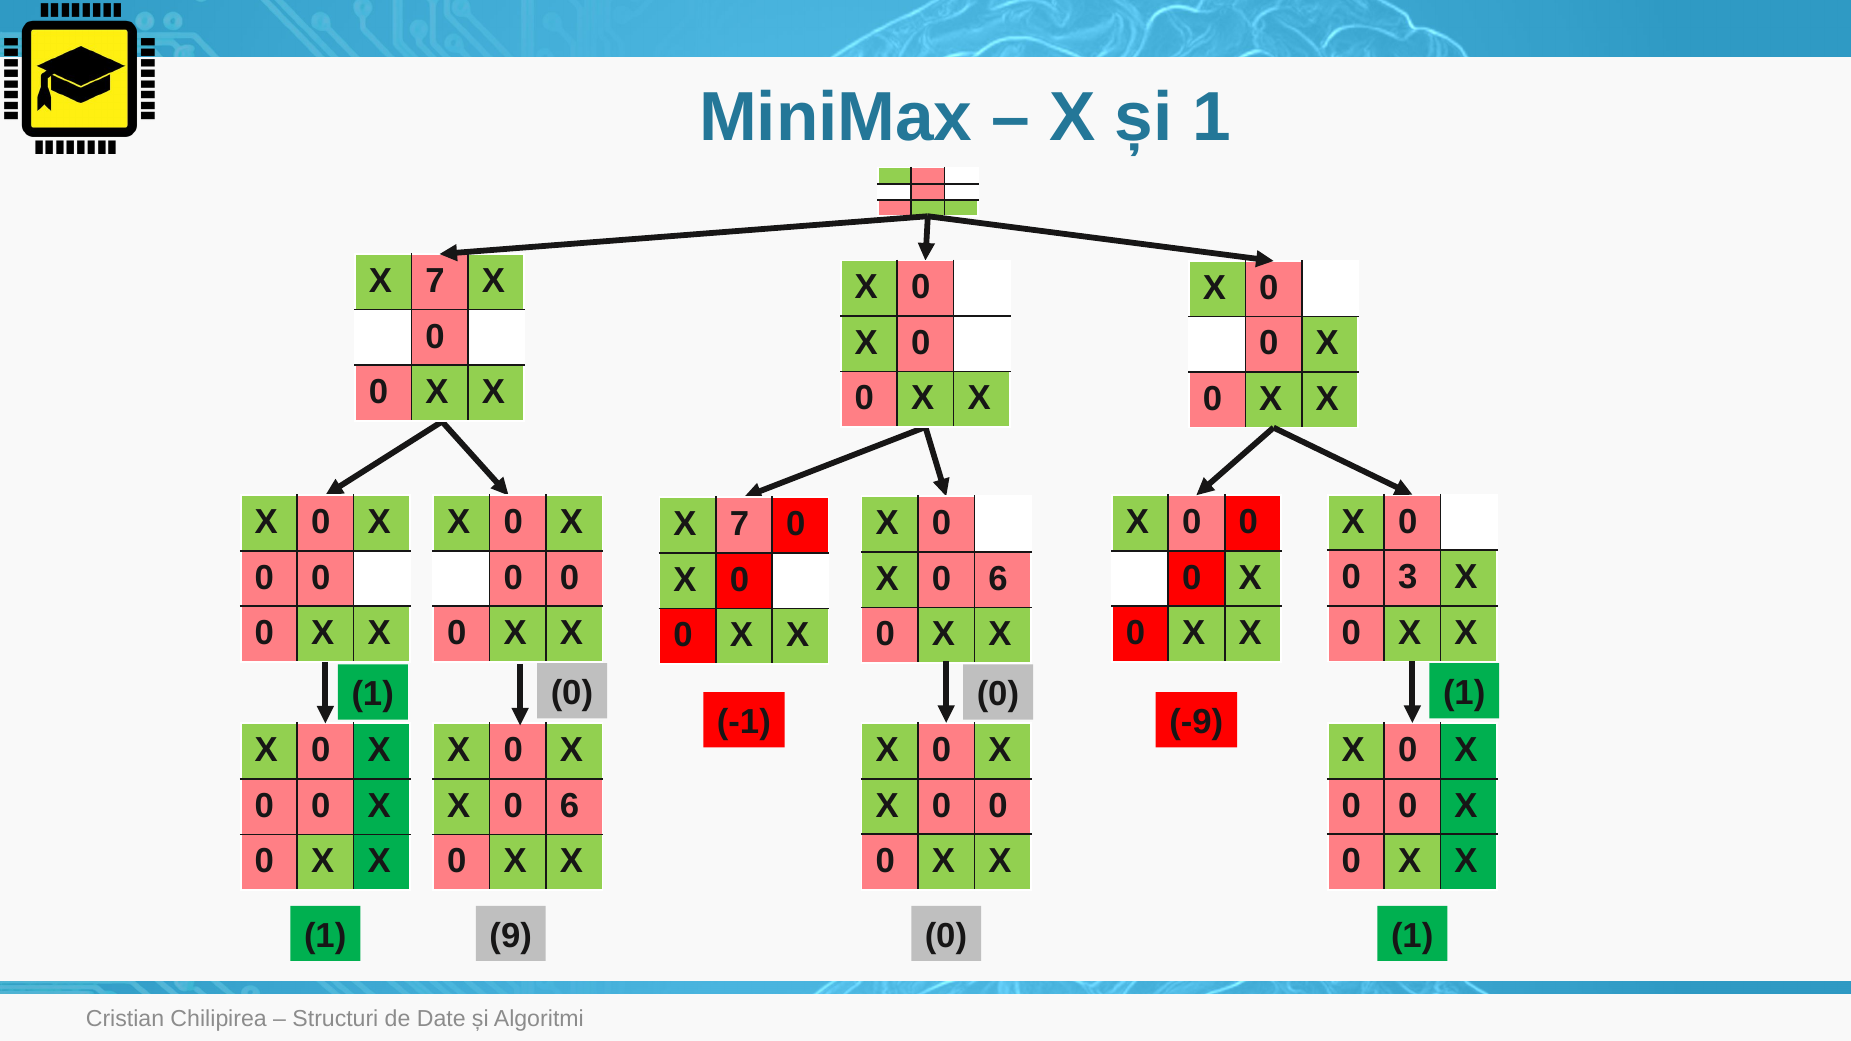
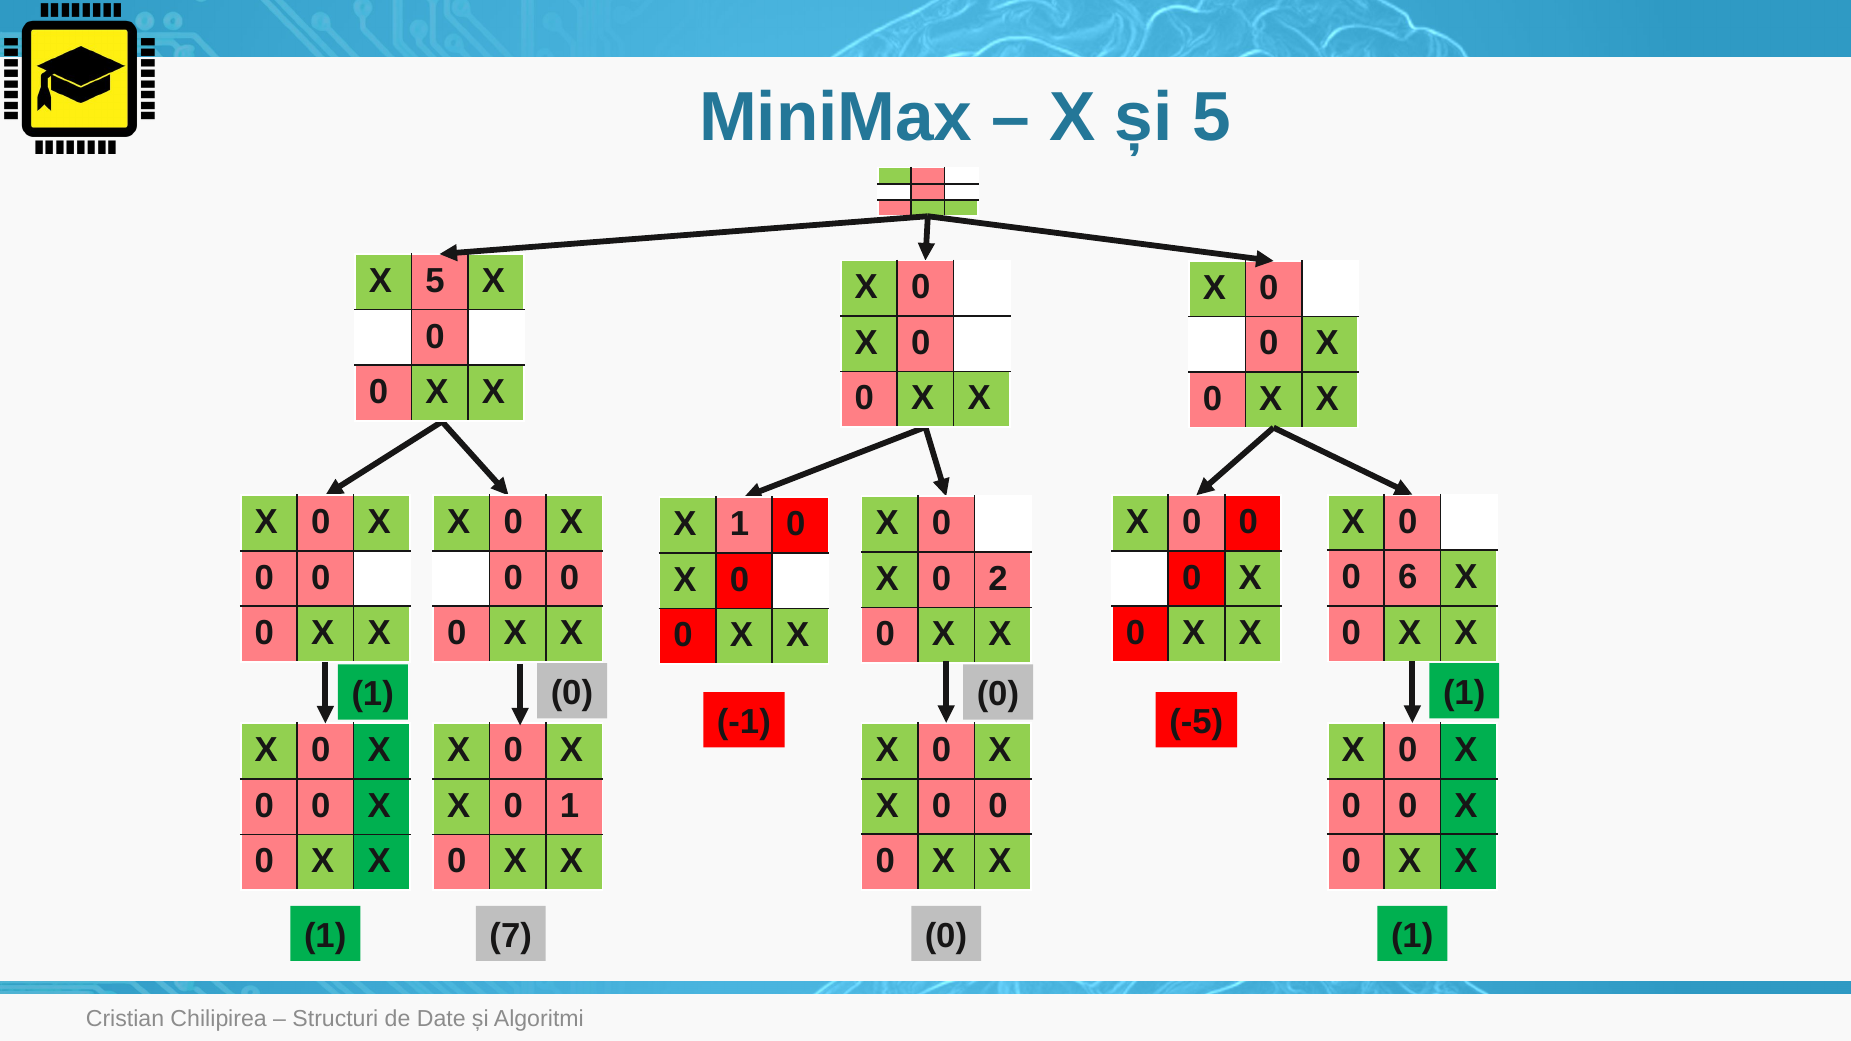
și 1: 1 -> 5 (1211, 118)
7: 7 -> 5 (435, 281)
7: 7 -> 1 (739, 524)
3: 3 -> 6 (1408, 577)
6: 6 -> 2 (998, 579)
-9: -9 -> -5 (1196, 722)
6: 6 -> 1 (570, 806)
9: 9 -> 7 (511, 936)
